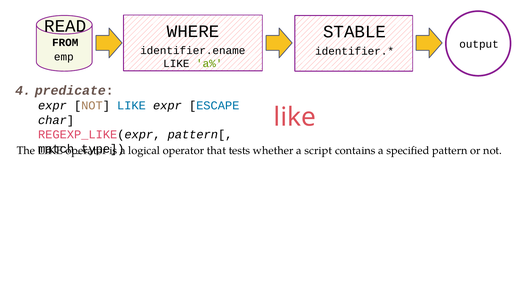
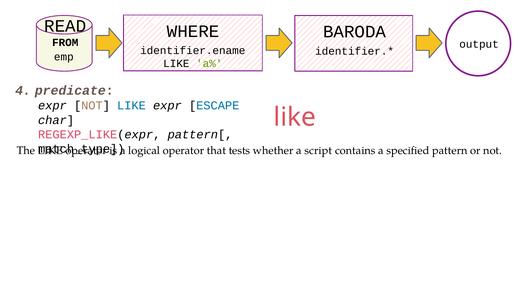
STABLE: STABLE -> BARODA (355, 32)
